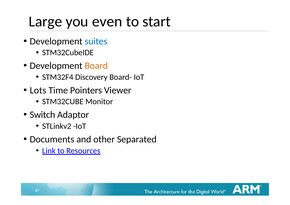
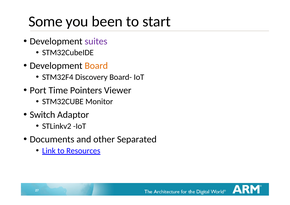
Large: Large -> Some (46, 21)
even: even -> been (107, 21)
suites colour: blue -> purple (96, 41)
Lots: Lots -> Port (38, 90)
